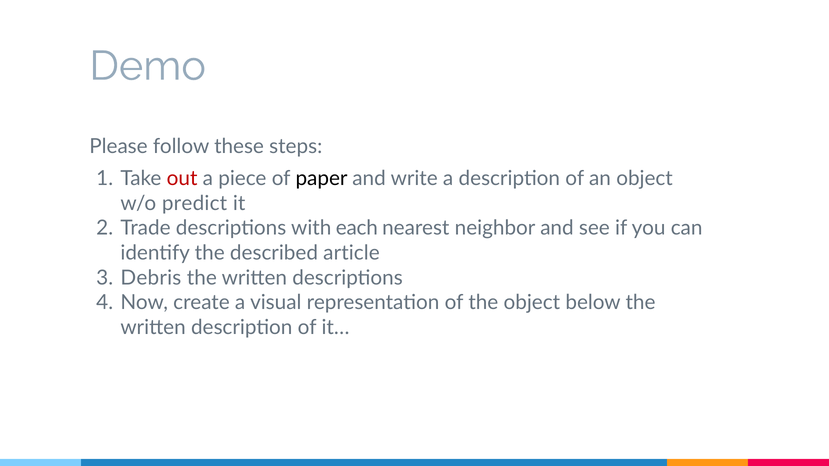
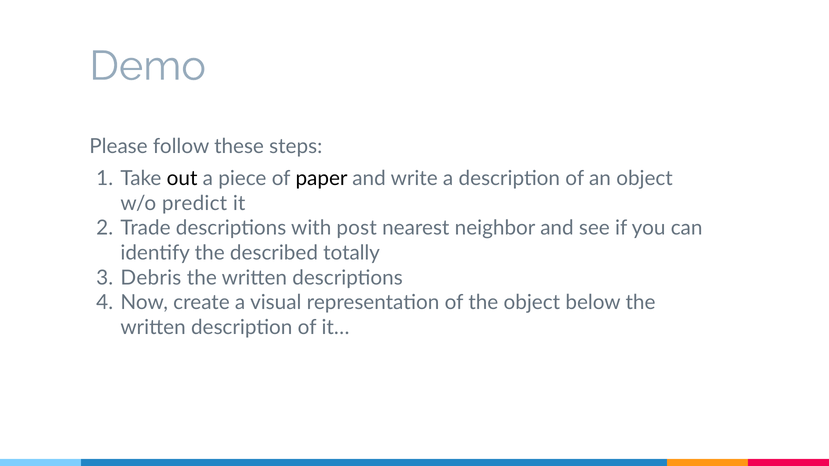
out colour: red -> black (182, 179)
each: each -> post (357, 228)
article: article -> totally (352, 253)
